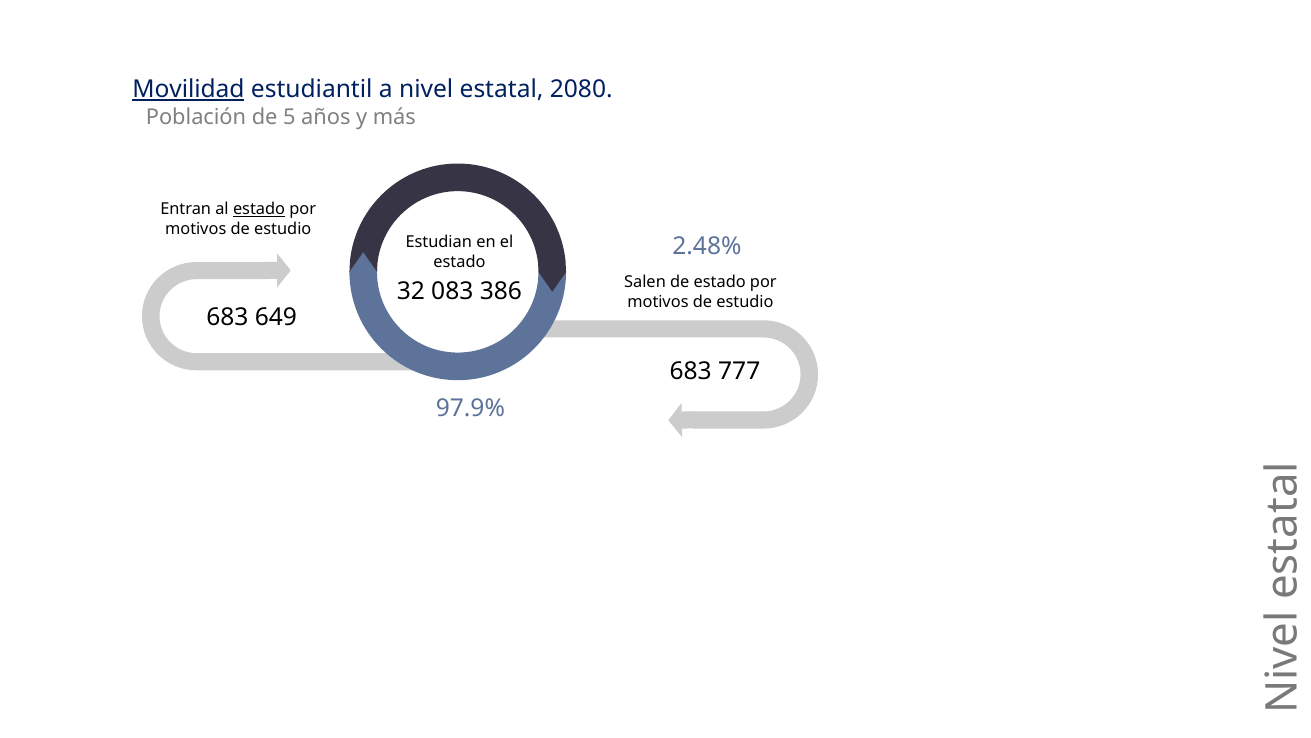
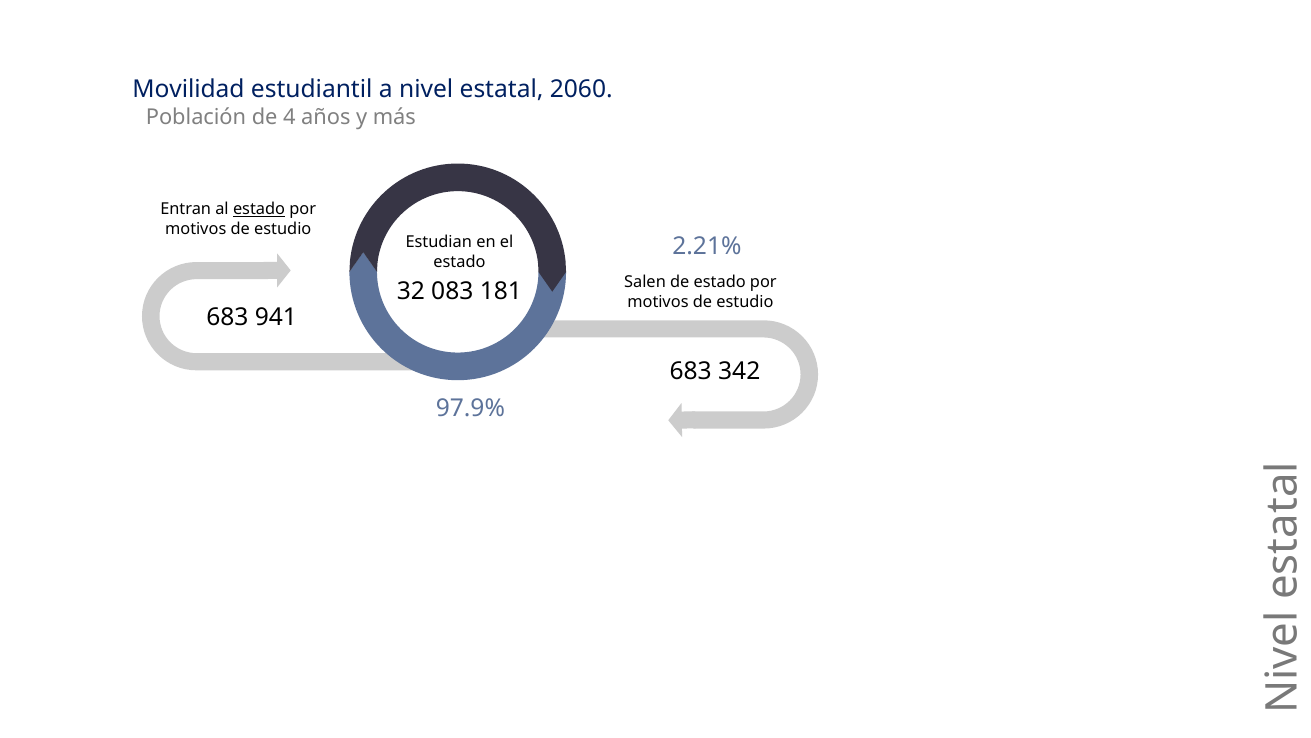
Movilidad underline: present -> none (188, 90)
2080: 2080 -> 2060 (581, 90)
5: 5 -> 4 (289, 117)
2.48%: 2.48% -> 2.21% (707, 246)
386: 386 -> 181 (501, 292)
649: 649 -> 941 (276, 317)
777: 777 -> 342 (739, 371)
